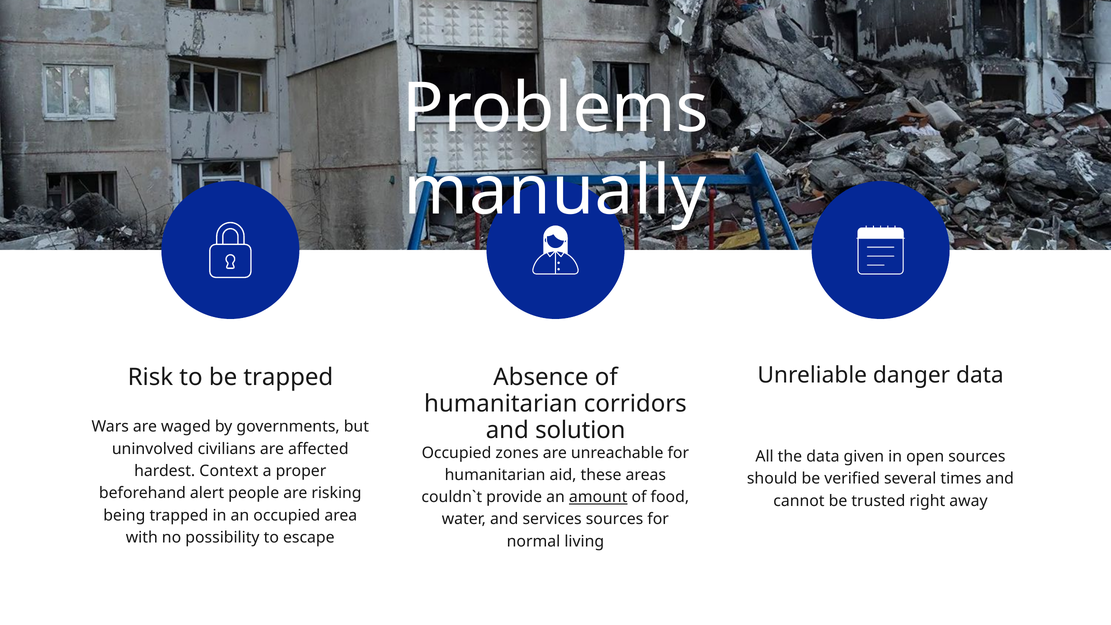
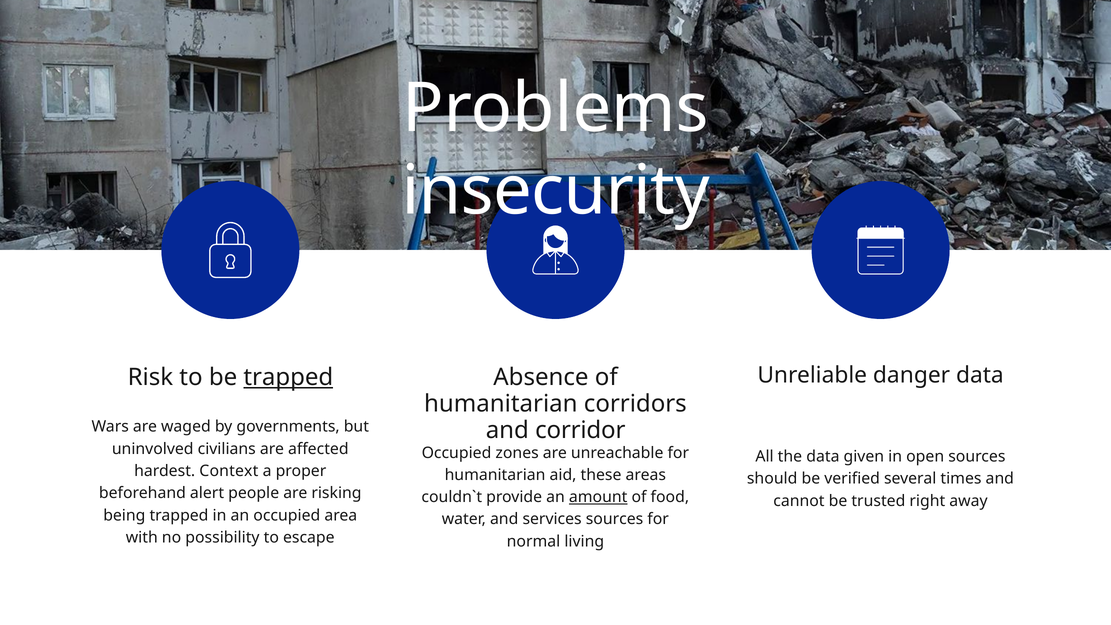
manually: manually -> insecurity (556, 191)
trapped underline: none -> present (288, 377)
solution: solution -> corridor (580, 430)
